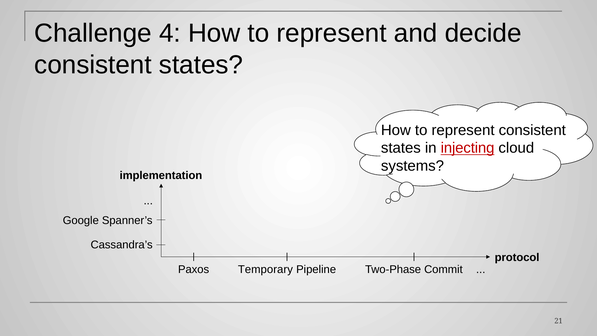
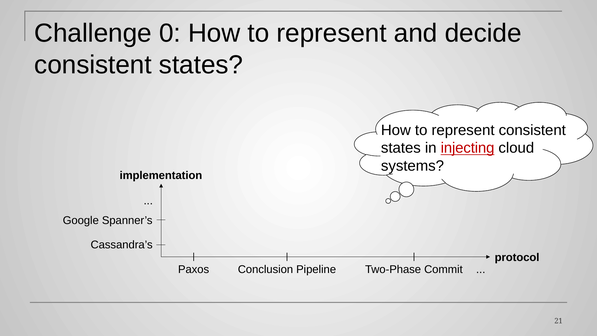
4: 4 -> 0 (170, 33)
Temporary: Temporary -> Conclusion (265, 269)
